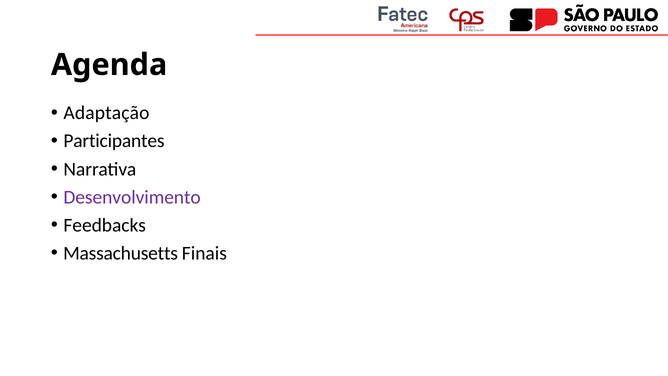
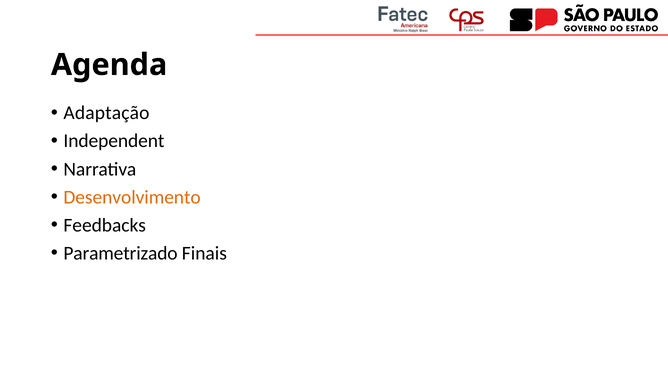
Participantes: Participantes -> Independent (114, 141)
Desenvolvimento colour: purple -> orange (132, 197)
Massachusetts: Massachusetts -> Parametrizado (121, 253)
